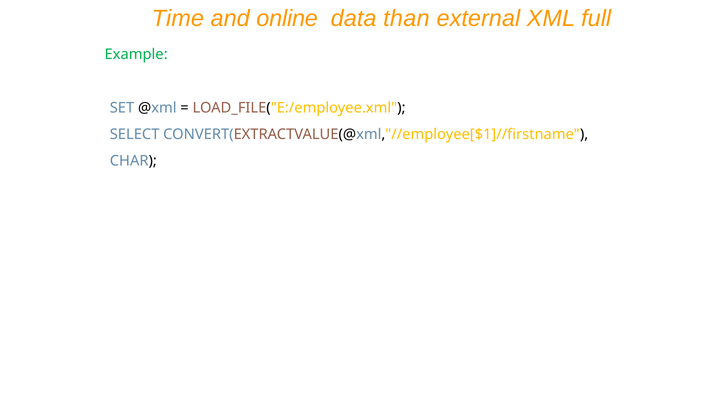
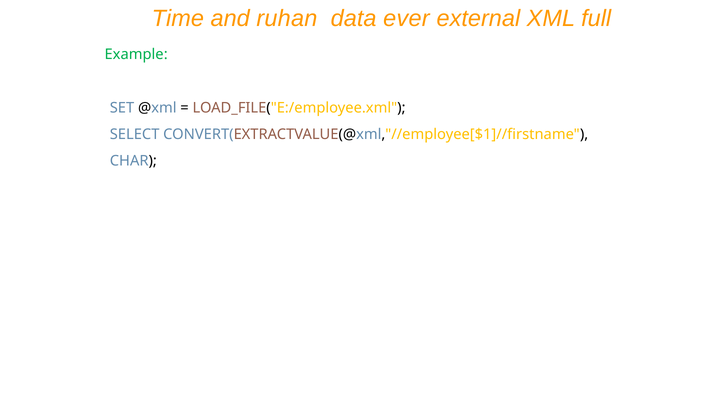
online: online -> ruhan (287, 18)
than: than -> ever (406, 18)
